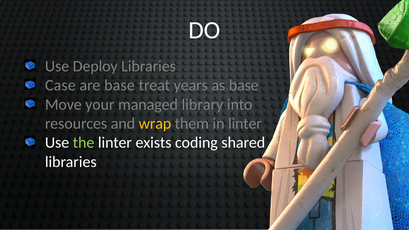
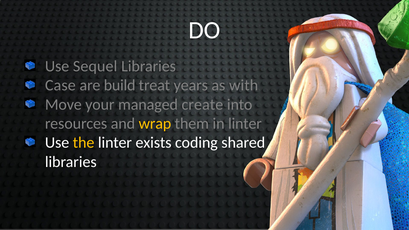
Deploy: Deploy -> Sequel (95, 66)
are base: base -> build (120, 85)
as base: base -> with (244, 85)
library: library -> create (202, 105)
the colour: light green -> yellow (84, 143)
